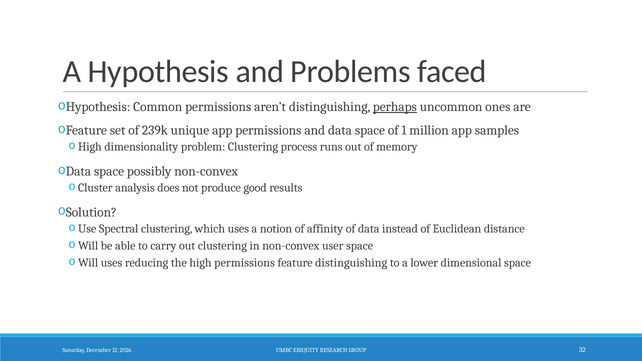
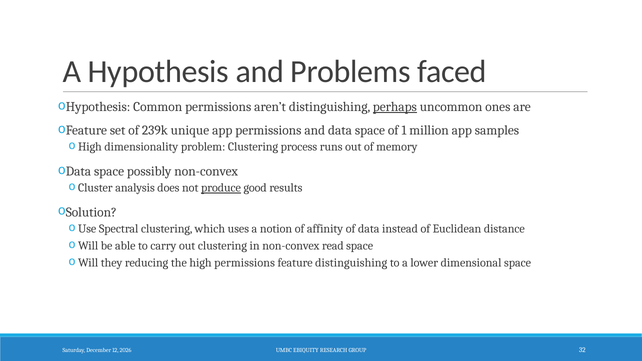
produce underline: none -> present (221, 188)
user: user -> read (333, 246)
uses: uses -> they (112, 263)
